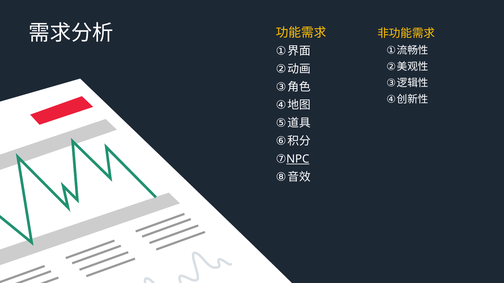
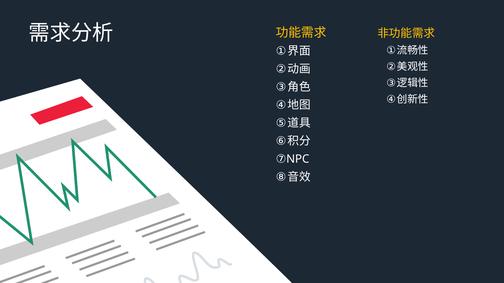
NPC underline: present -> none (298, 159)
